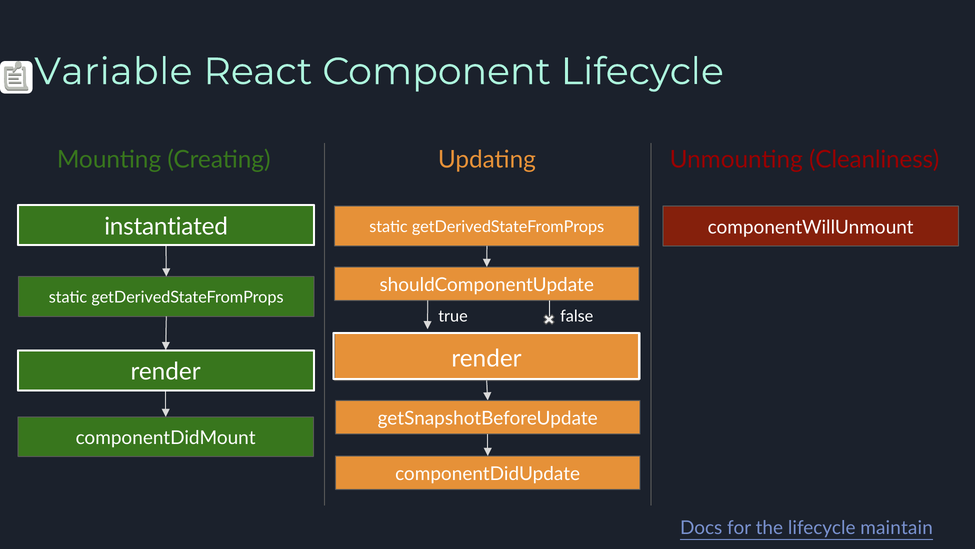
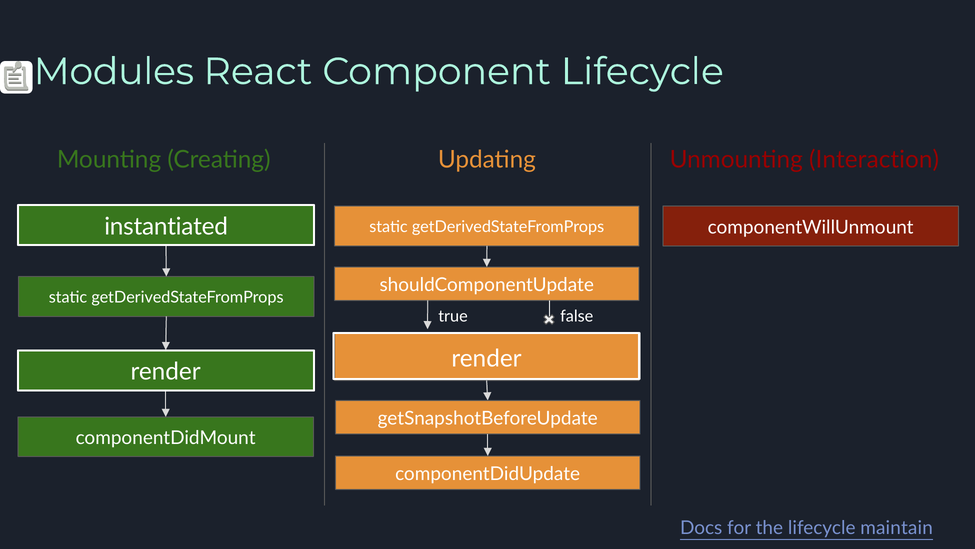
Variable: Variable -> Modules (114, 72)
Cleanliness: Cleanliness -> Interaction (874, 159)
